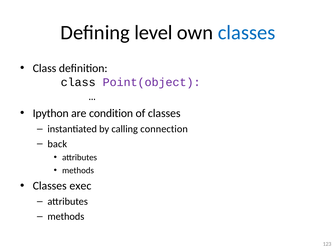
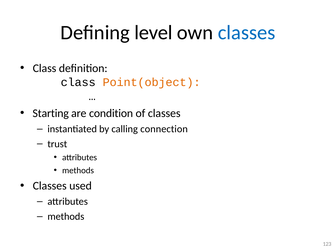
Point(object colour: purple -> orange (152, 82)
Ipython: Ipython -> Starting (51, 113)
back: back -> trust (57, 144)
exec: exec -> used (81, 186)
